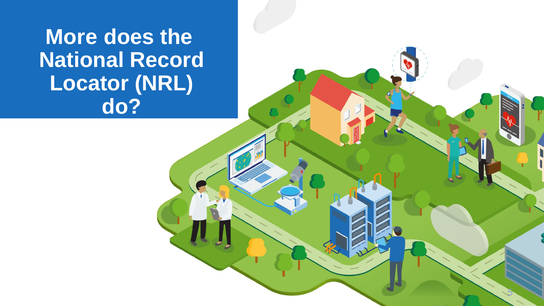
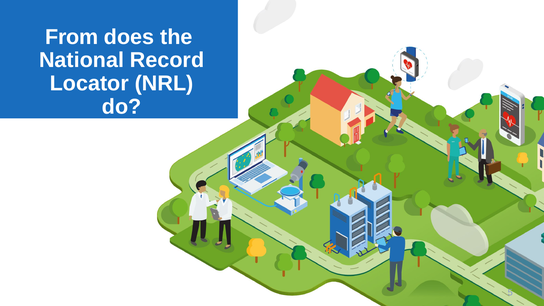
More: More -> From (72, 37)
